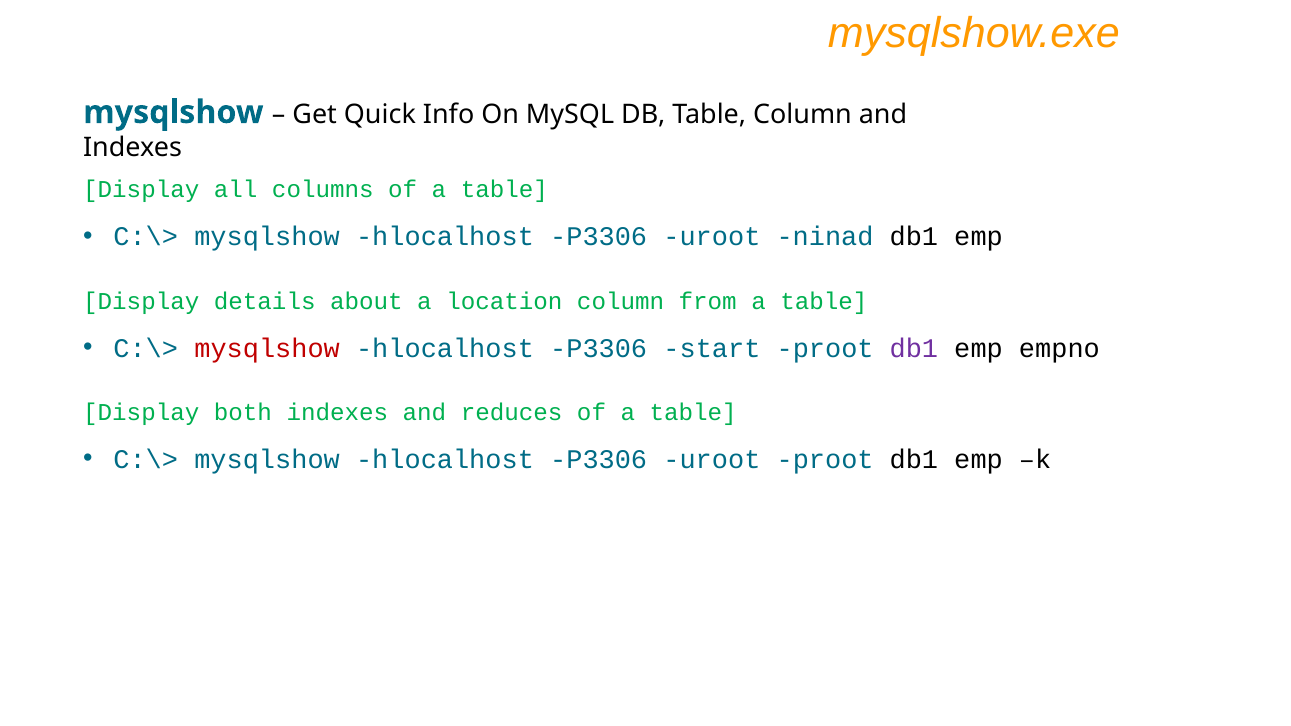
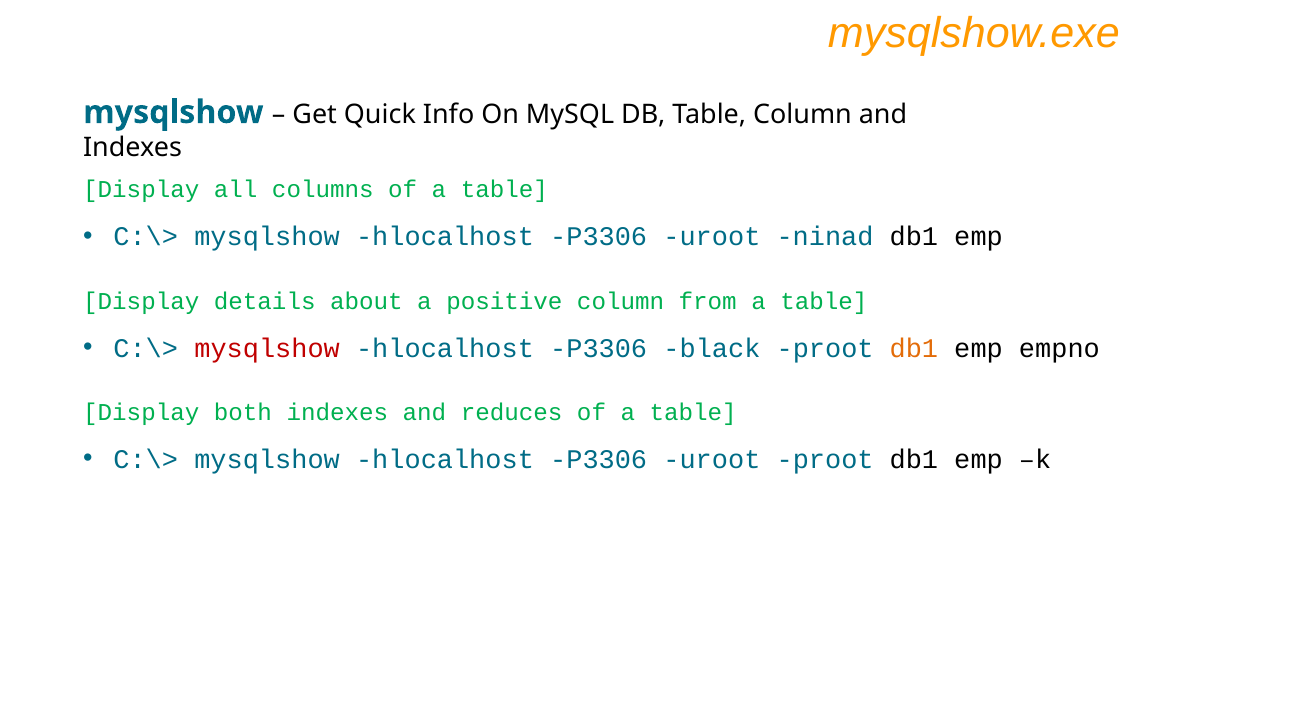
location: location -> positive (504, 301)
start: start -> black (712, 348)
db1 colour: purple -> orange (914, 348)
